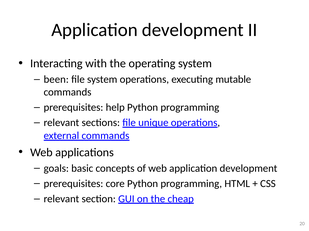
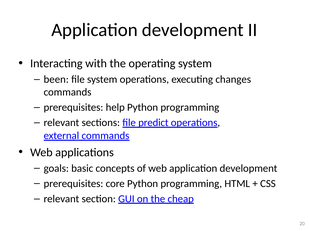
mutable: mutable -> changes (233, 80)
unique: unique -> predict (153, 123)
